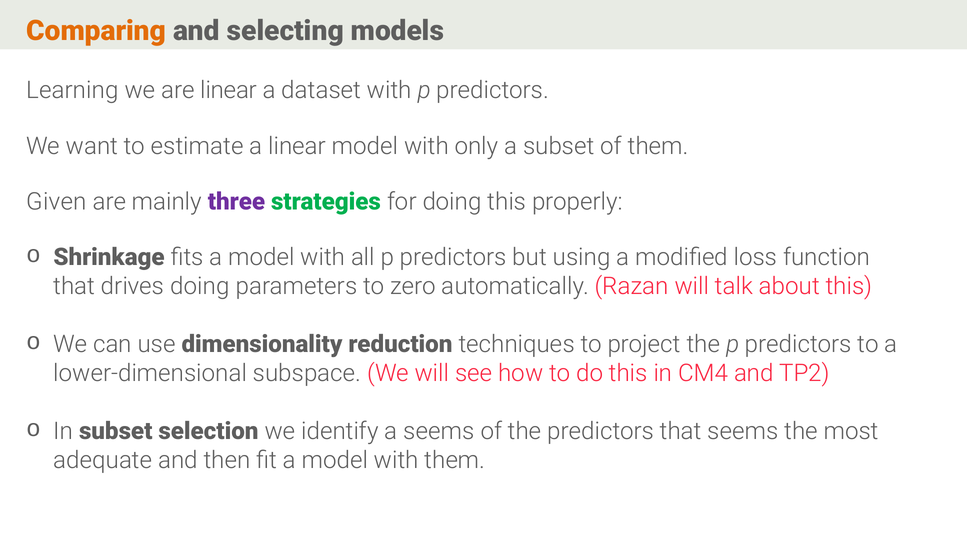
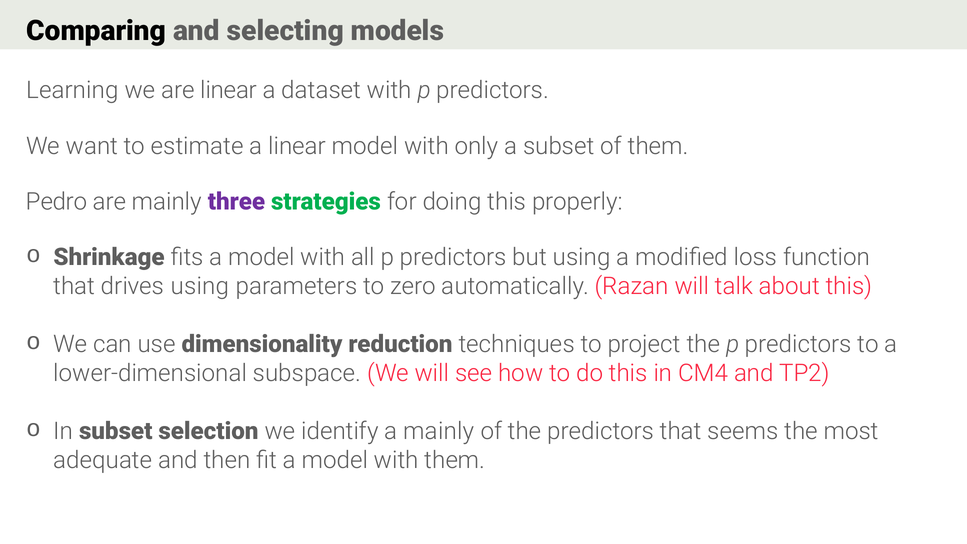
Comparing colour: orange -> black (96, 31)
Given: Given -> Pedro (57, 202)
drives doing: doing -> using (200, 286)
a seems: seems -> mainly (439, 431)
